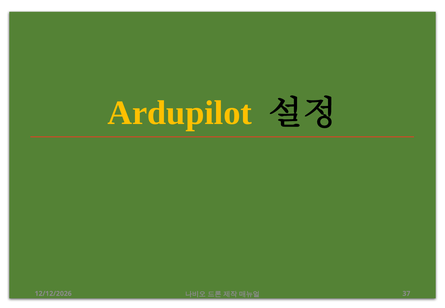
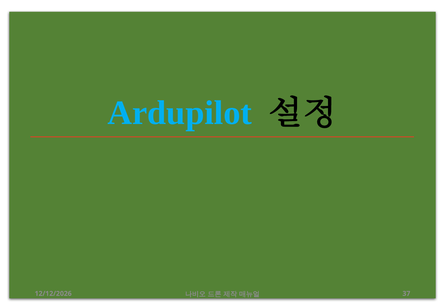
Ardupilot colour: yellow -> light blue (180, 113)
